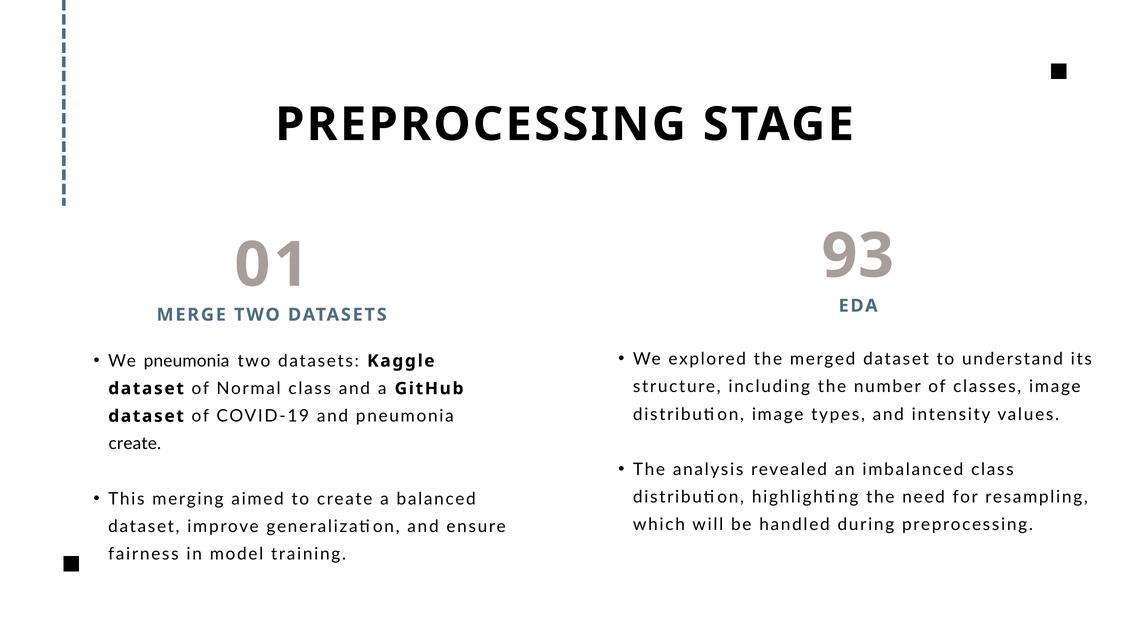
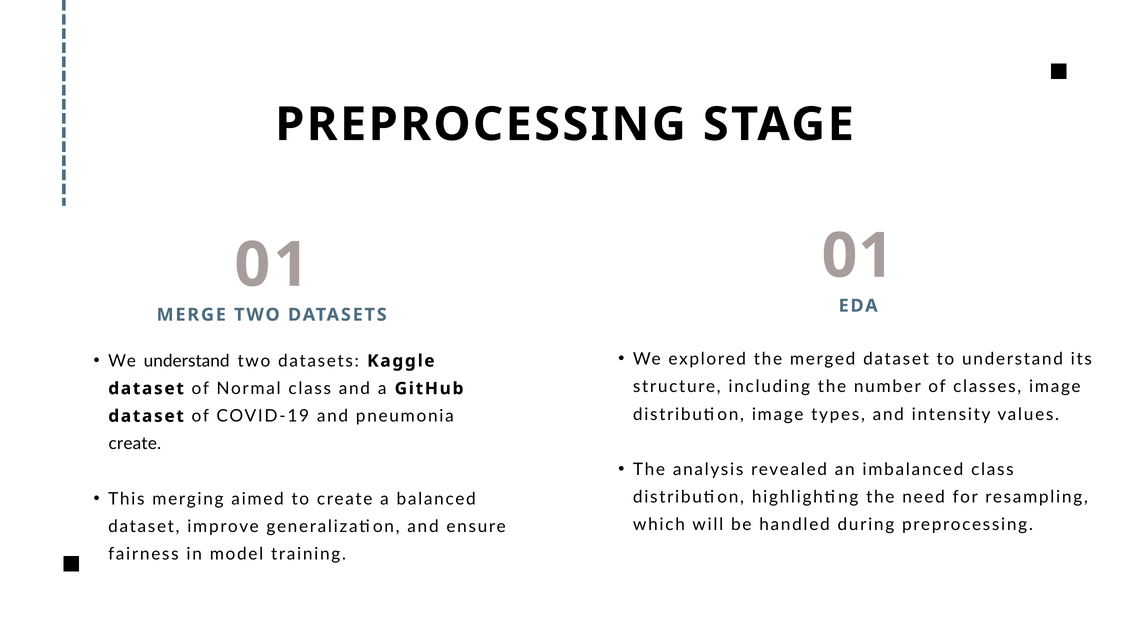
01 93: 93 -> 01 (858, 256)
We pneumonia: pneumonia -> understand (187, 361)
